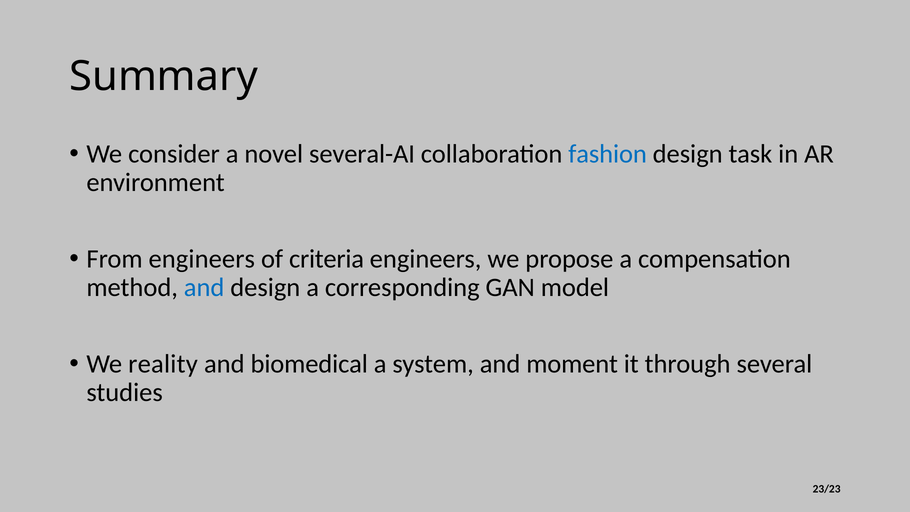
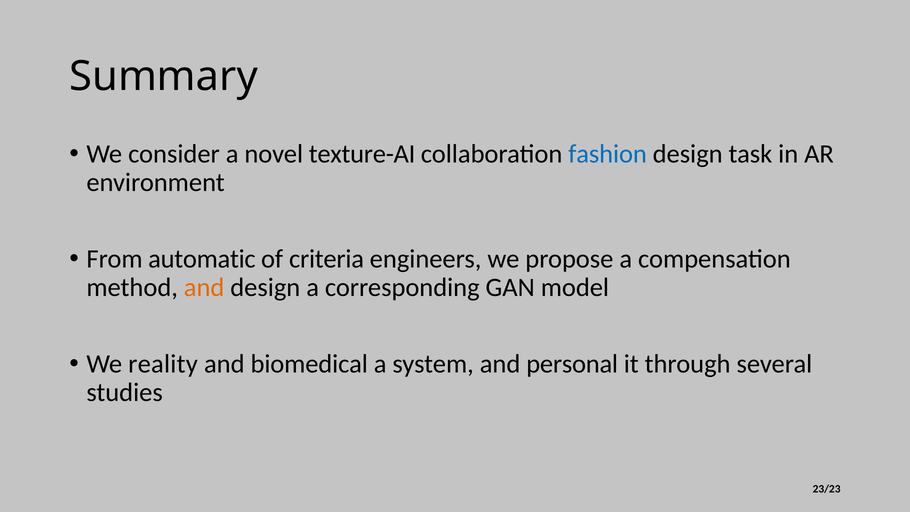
several-AI: several-AI -> texture-AI (362, 154)
From engineers: engineers -> automatic (202, 259)
and colour: blue -> orange (204, 288)
moment: moment -> personal (572, 364)
